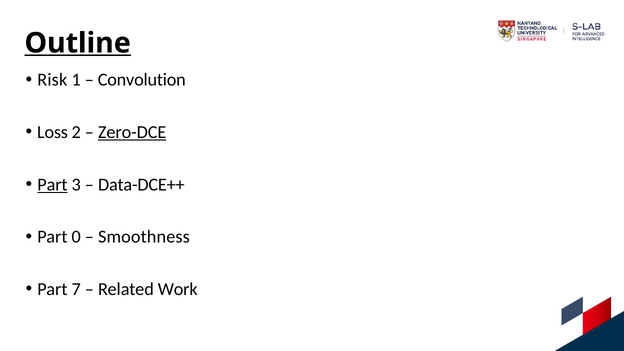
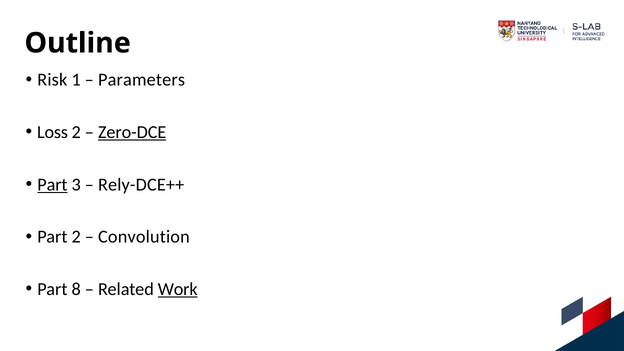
Outline underline: present -> none (78, 43)
Convolution: Convolution -> Parameters (142, 80)
Data-DCE++: Data-DCE++ -> Rely-DCE++ (141, 185)
Part 0: 0 -> 2 (76, 237)
Smoothness: Smoothness -> Convolution (144, 237)
7: 7 -> 8 (76, 289)
Work underline: none -> present (178, 289)
